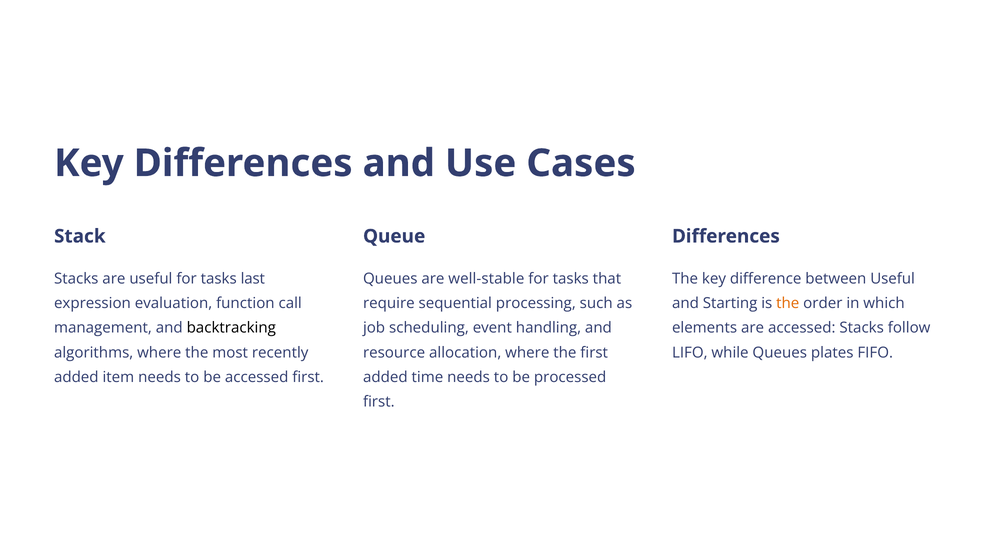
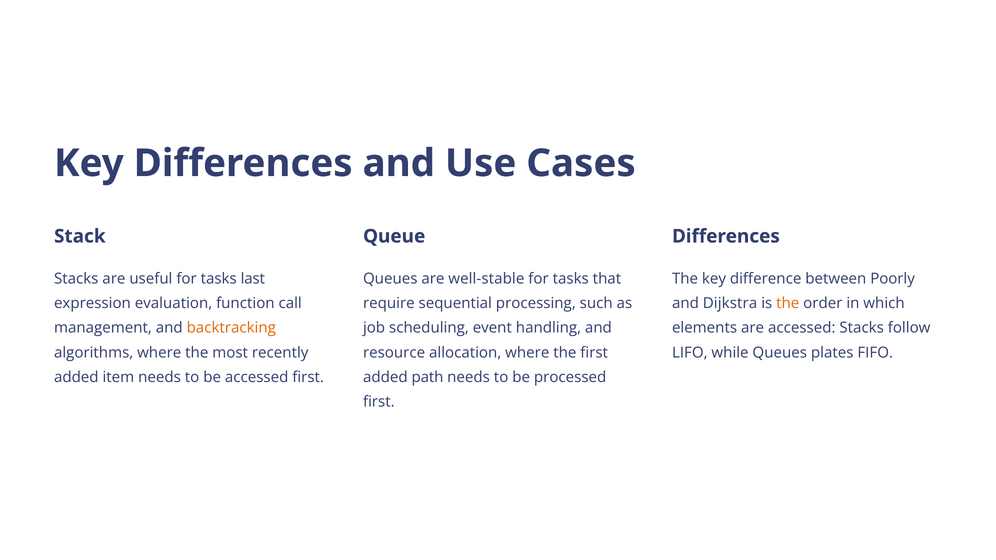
between Useful: Useful -> Poorly (893, 279)
Starting: Starting -> Dijkstra (730, 303)
backtracking colour: black -> orange (231, 328)
time: time -> path (427, 377)
